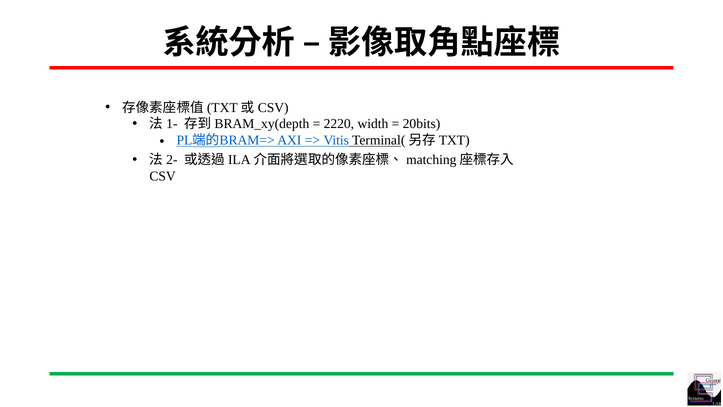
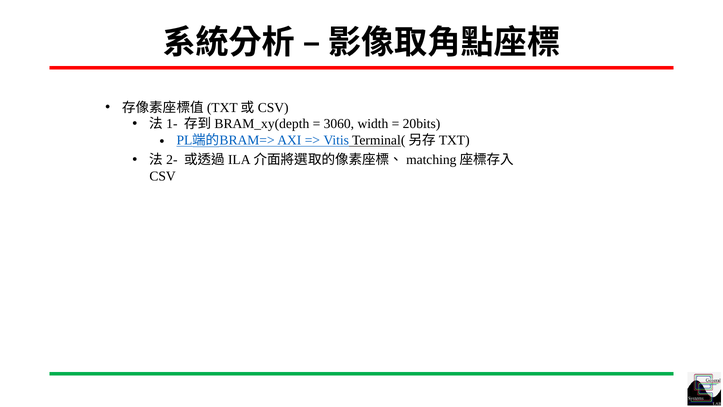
2220: 2220 -> 3060 (339, 124)
